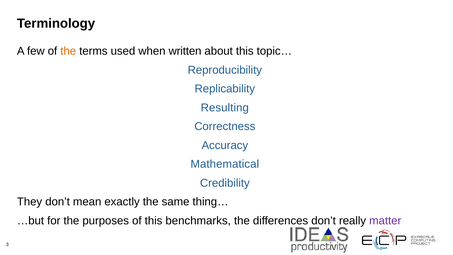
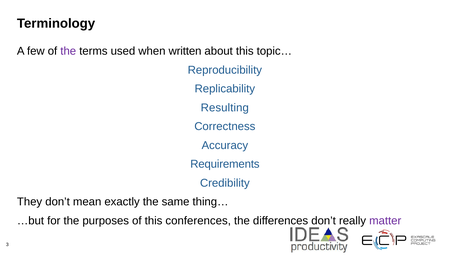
the colour: orange -> purple (68, 51)
Mathematical: Mathematical -> Requirements (225, 164)
benchmarks: benchmarks -> conferences (198, 221)
